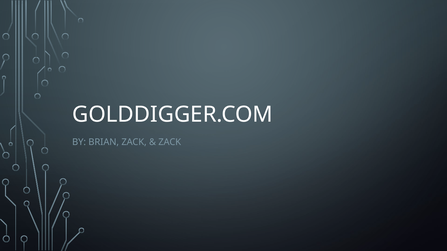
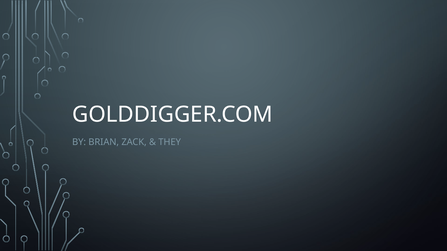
ZACK: ZACK -> THEY (170, 142)
